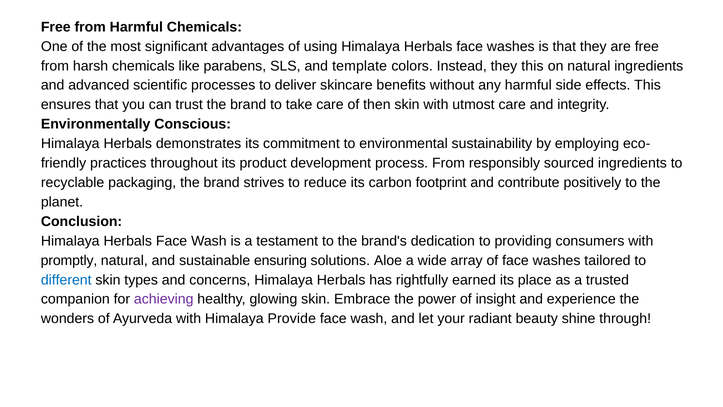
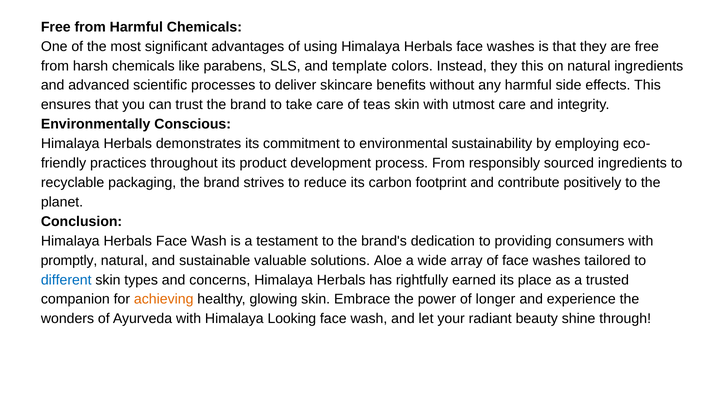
then: then -> teas (377, 105)
ensuring: ensuring -> valuable (280, 260)
achieving colour: purple -> orange (164, 299)
insight: insight -> longer (496, 299)
Provide: Provide -> Looking (292, 319)
